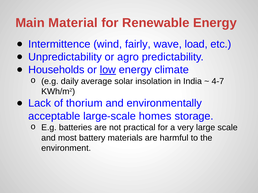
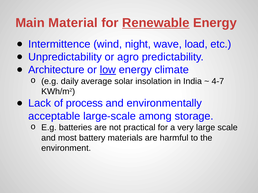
Renewable underline: none -> present (156, 23)
fairly: fairly -> night (138, 44)
Households: Households -> Architecture (56, 70)
thorium: thorium -> process (84, 104)
homes: homes -> among (155, 116)
